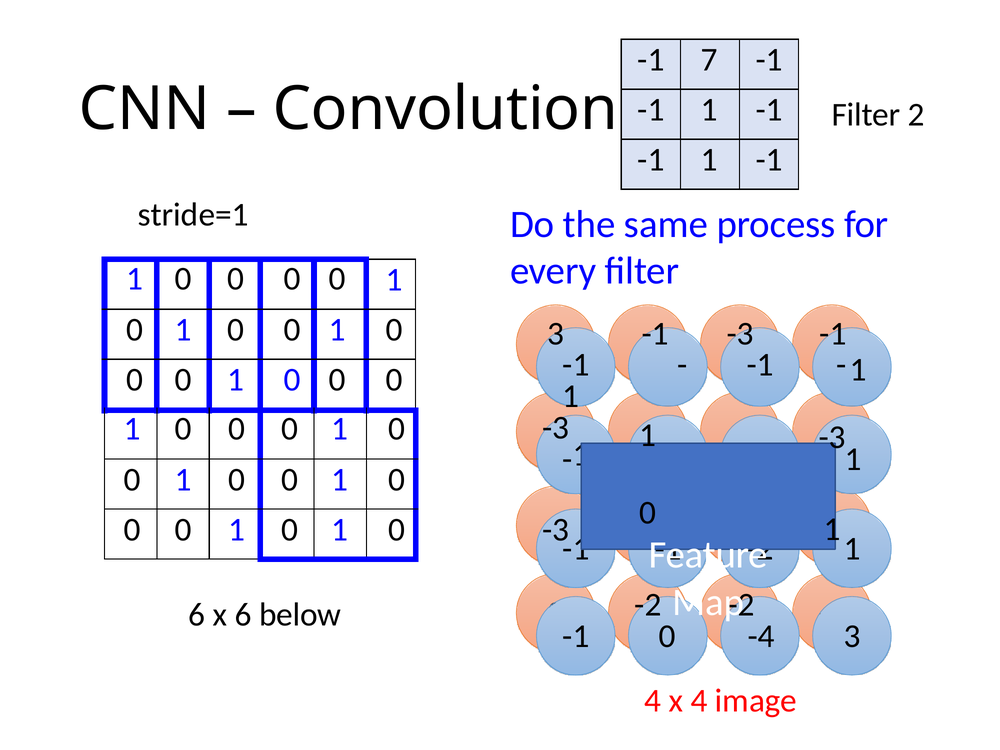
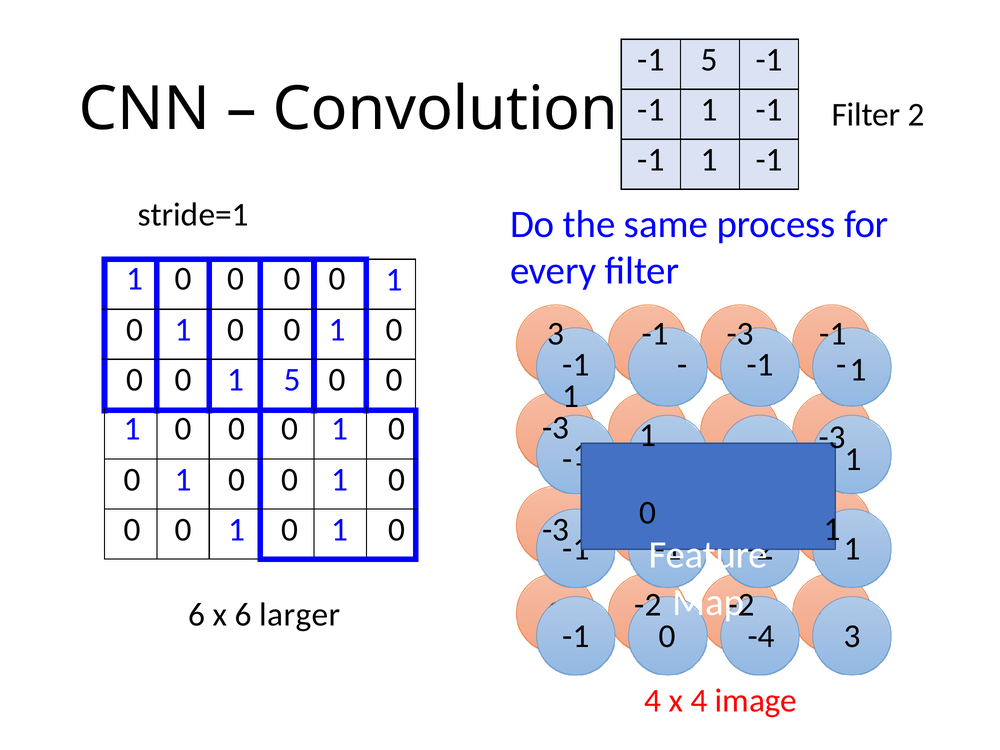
-1 7: 7 -> 5 (709, 60)
0: 0 -> 5 (292, 380)
below: below -> larger (300, 615)
